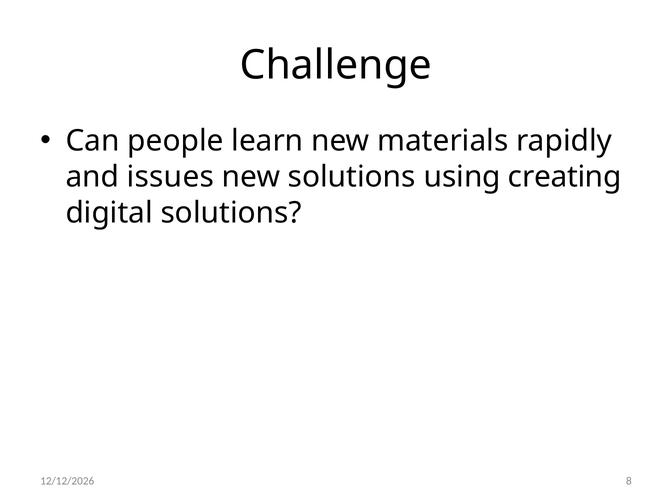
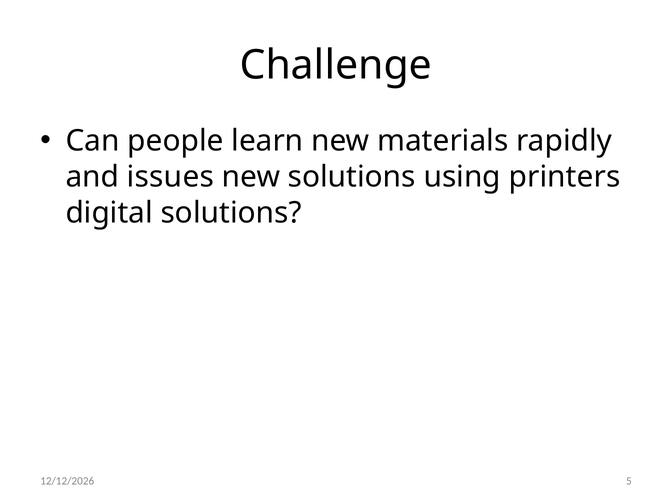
creating: creating -> printers (565, 177)
8: 8 -> 5 (629, 481)
